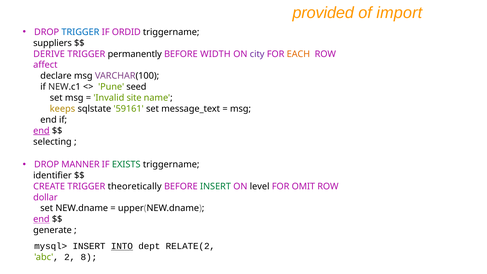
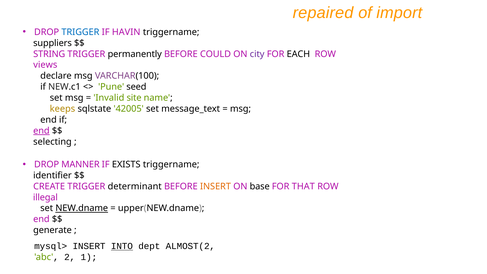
provided: provided -> repaired (323, 13)
ORDID: ORDID -> HAVIN (126, 32)
DERIVE: DERIVE -> STRING (49, 54)
WIDTH: WIDTH -> COULD (215, 54)
EACH colour: orange -> black (298, 54)
affect: affect -> views (45, 65)
59161: 59161 -> 42005 (129, 109)
EXISTS colour: green -> black (126, 164)
theoretically: theoretically -> determinant (135, 186)
INSERT colour: green -> orange (215, 186)
level: level -> base (260, 186)
OMIT: OMIT -> THAT (303, 186)
dollar: dollar -> illegal (45, 197)
NEW.dname underline: none -> present (82, 208)
end underline: present -> none (41, 219)
RELATE(2: RELATE(2 -> ALMOST(2 (190, 246)
8: 8 -> 1 (89, 257)
